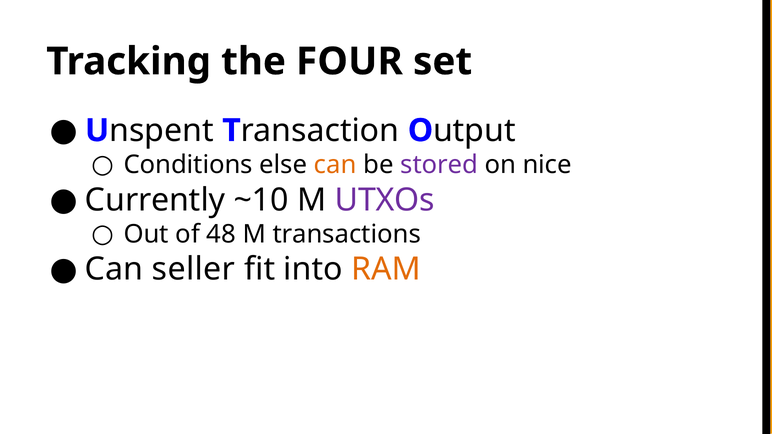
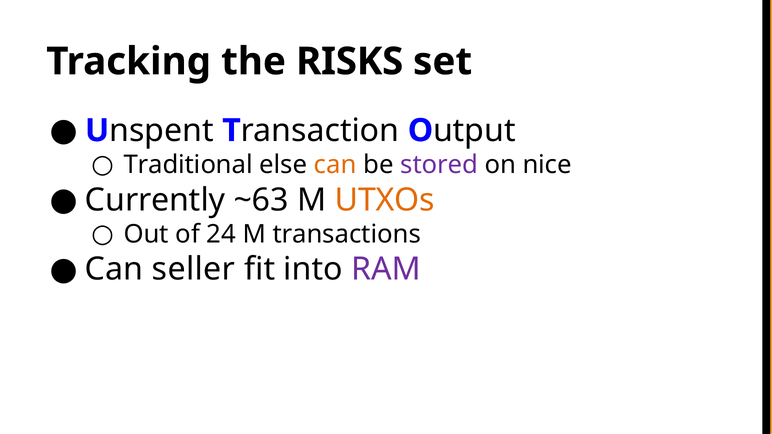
FOUR: FOUR -> RISKS (350, 62)
Conditions: Conditions -> Traditional (188, 165)
~10: ~10 -> ~63 (261, 200)
UTXOs colour: purple -> orange (385, 200)
48: 48 -> 24 (221, 234)
RAM colour: orange -> purple (386, 270)
